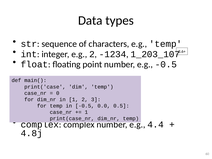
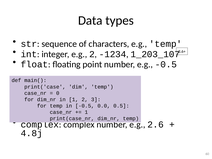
4.4: 4.4 -> 2.6 (156, 125)
